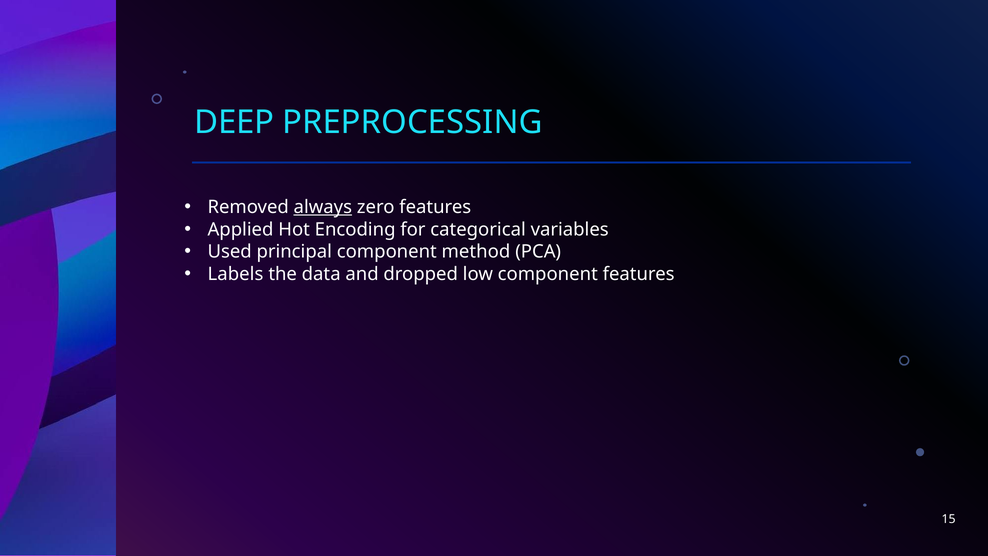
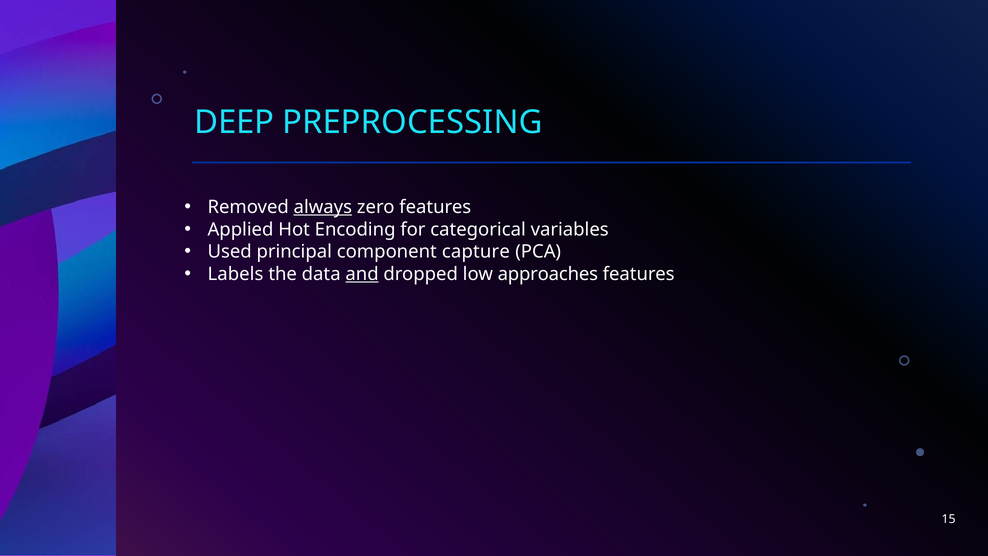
method: method -> capture (476, 252)
and underline: none -> present (362, 274)
low component: component -> approaches (548, 274)
